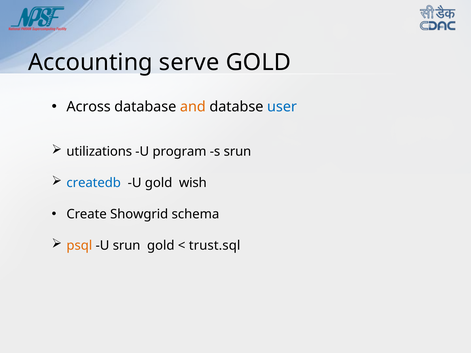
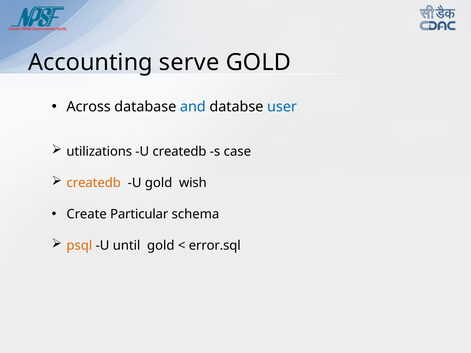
and colour: orange -> blue (193, 107)
U program: program -> createdb (179, 152)
s srun: srun -> case (237, 152)
createdb colour: blue -> orange (94, 183)
Showgrid: Showgrid -> Particular (139, 214)
U srun: srun -> until (127, 246)
trust.sql: trust.sql -> error.sql (215, 246)
